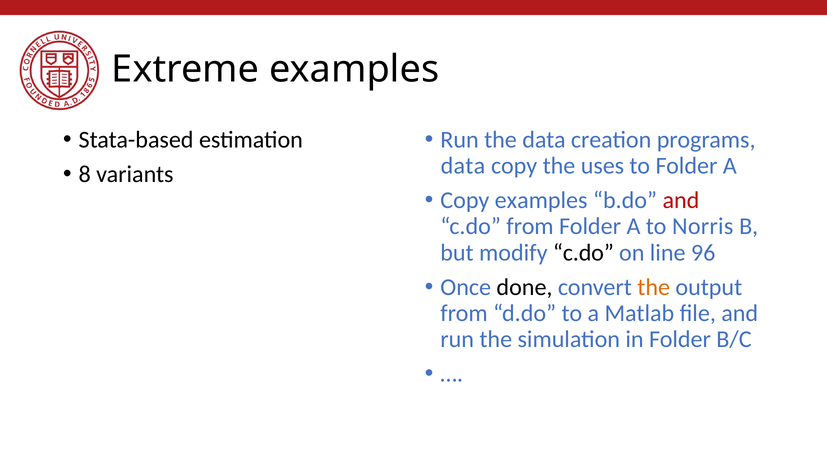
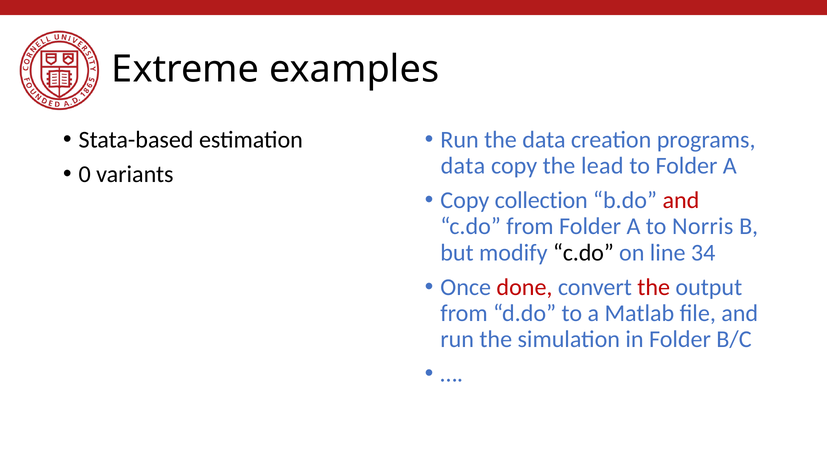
uses: uses -> lead (602, 166)
8: 8 -> 0 (85, 174)
Copy examples: examples -> collection (541, 201)
96: 96 -> 34 (703, 253)
done colour: black -> red (524, 287)
the colour: orange -> red (654, 287)
